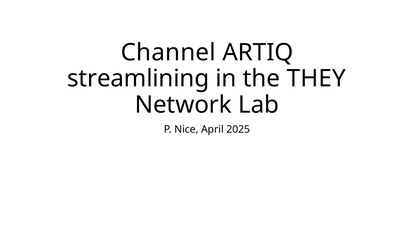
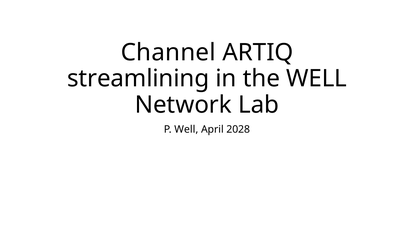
the THEY: THEY -> WELL (317, 79)
P Nice: Nice -> Well (186, 129)
2025: 2025 -> 2028 (238, 129)
